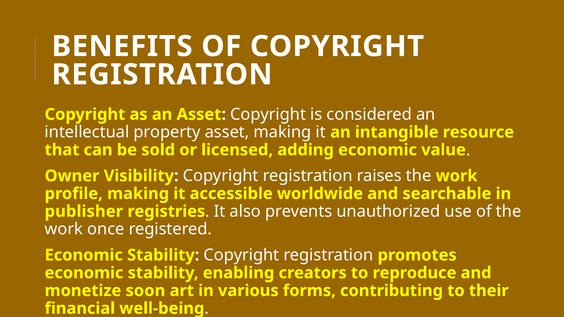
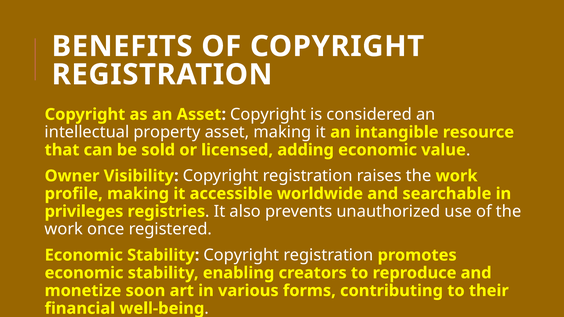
publisher: publisher -> privileges (84, 212)
